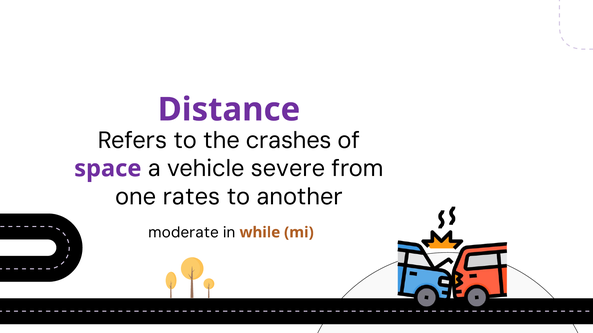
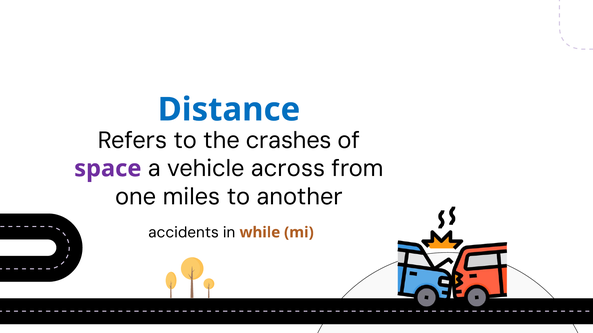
Distance colour: purple -> blue (229, 110)
severe: severe -> across (288, 169)
rates: rates -> miles (191, 197)
moderate: moderate -> accidents (184, 233)
